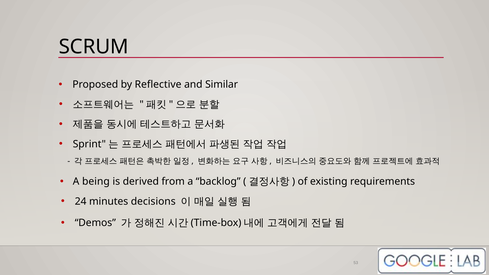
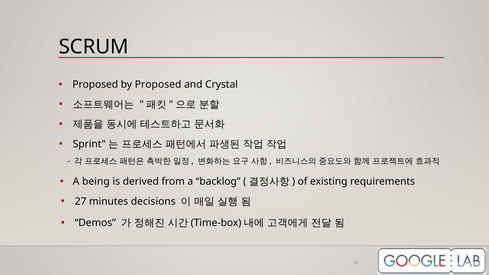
by Reflective: Reflective -> Proposed (158, 85)
Similar: Similar -> Crystal (222, 85)
24: 24 -> 27 (81, 201)
